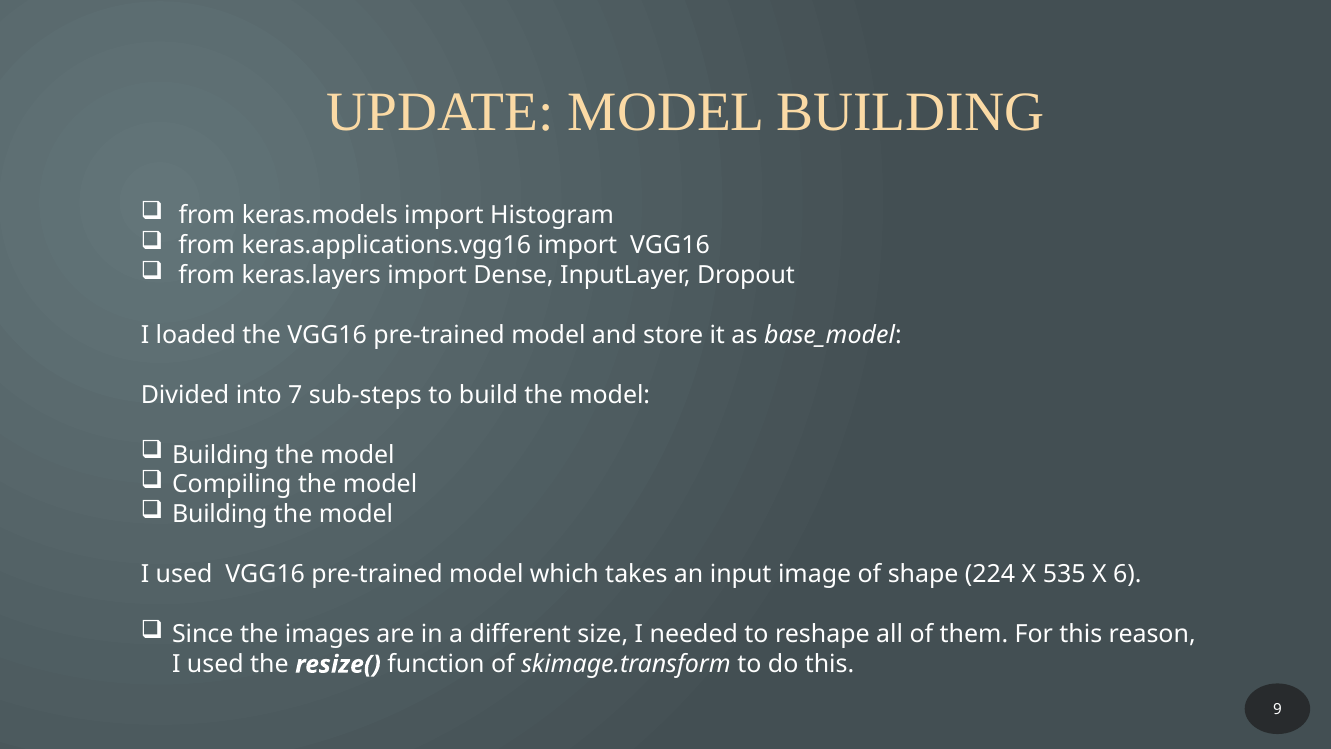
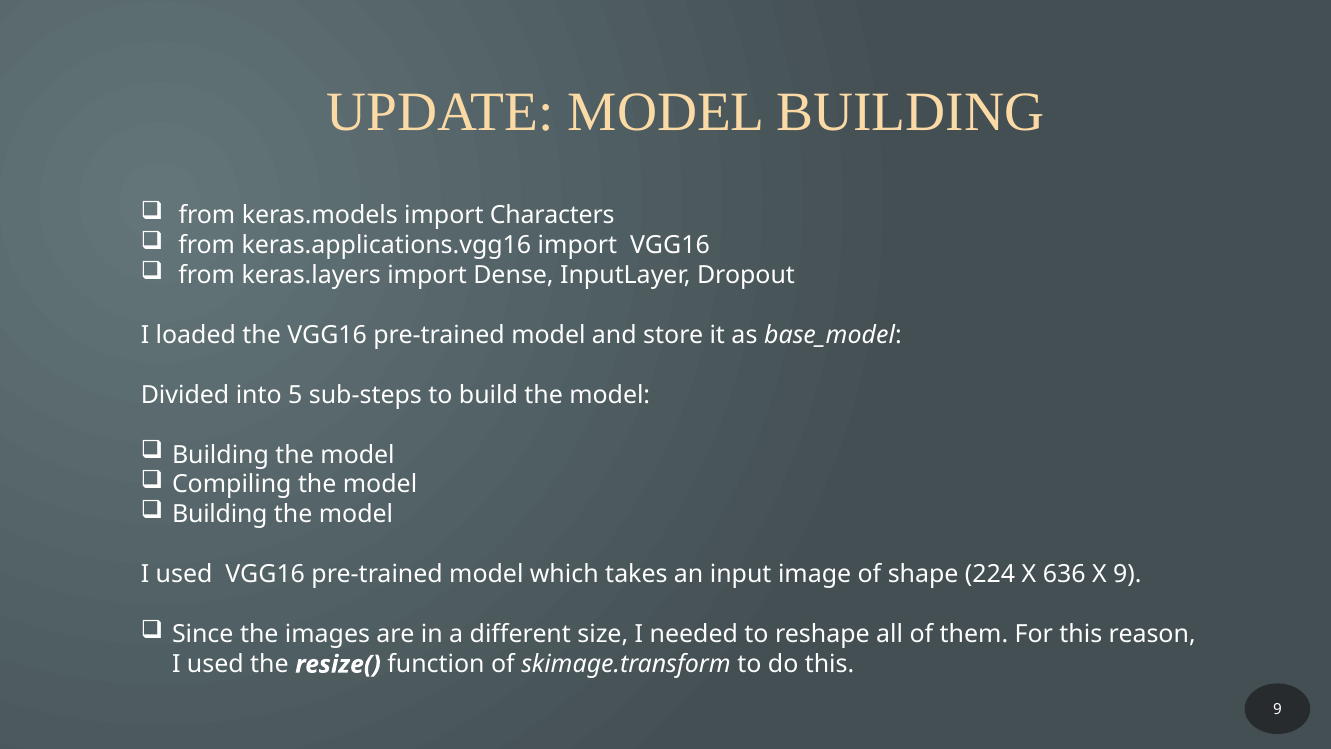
Histogram: Histogram -> Characters (552, 215)
7: 7 -> 5 (295, 395)
535: 535 -> 636 (1064, 574)
X 6: 6 -> 9 (1127, 574)
